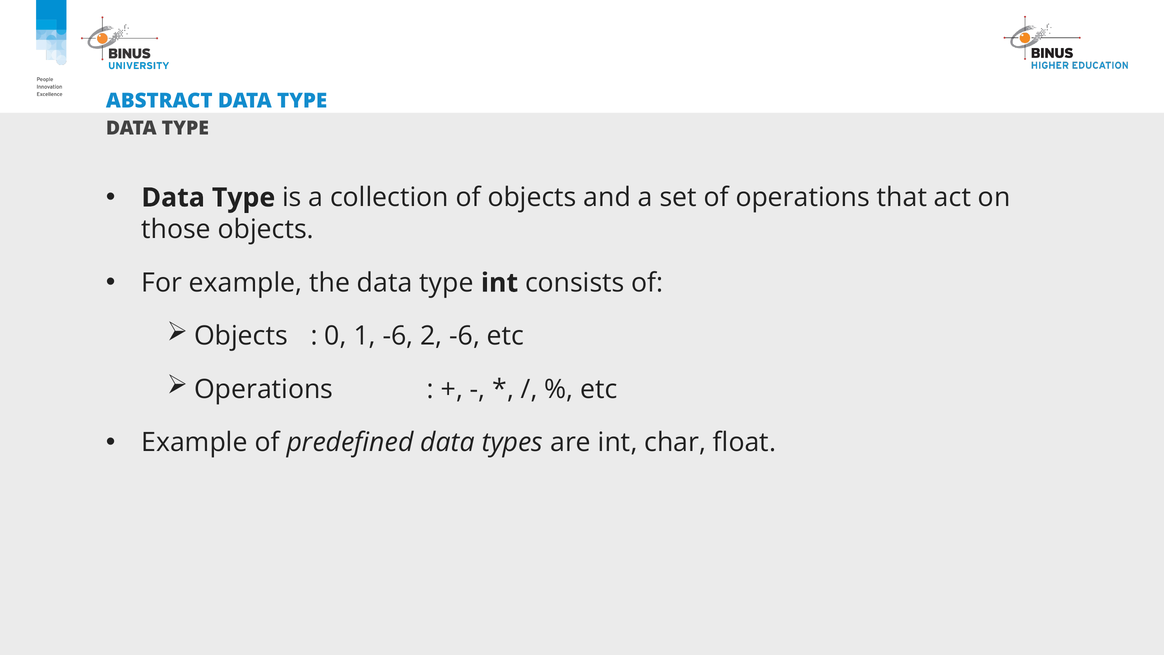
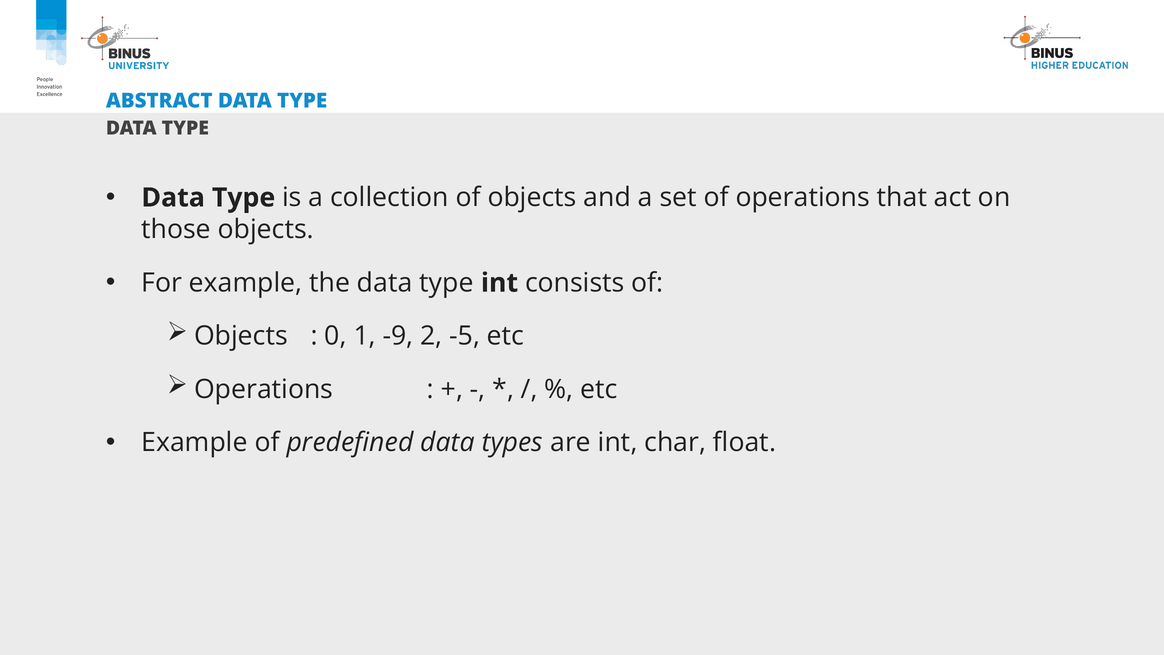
1 -6: -6 -> -9 (398, 336)
2 -6: -6 -> -5 (465, 336)
